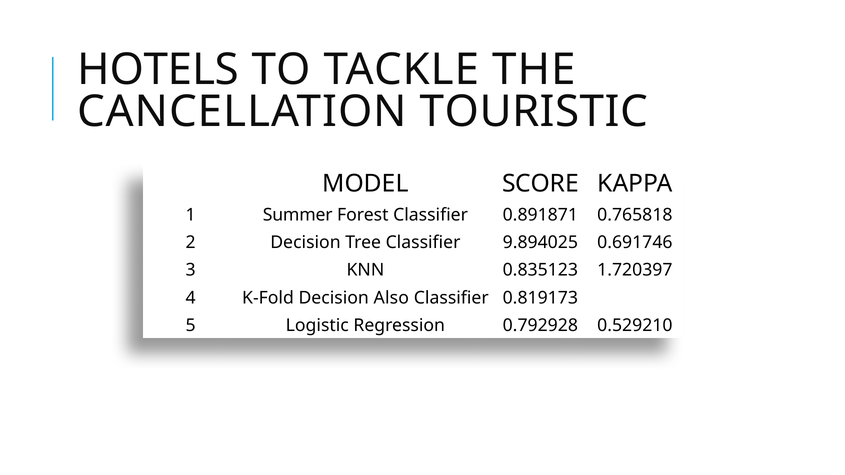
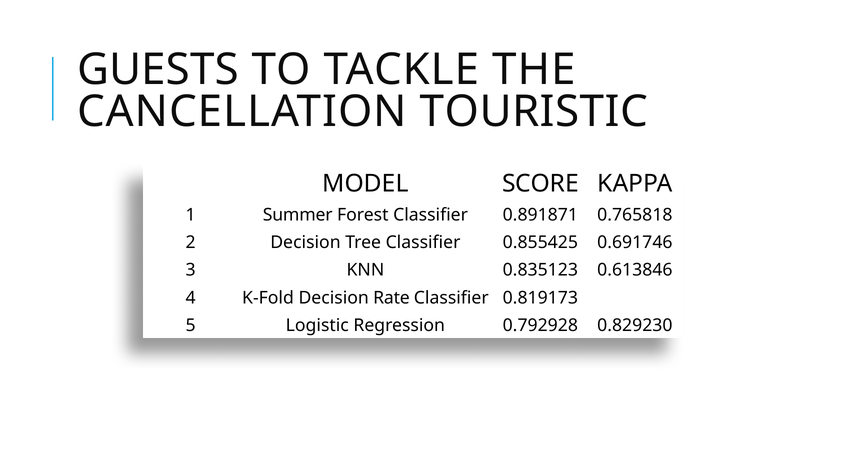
HOTELS: HOTELS -> GUESTS (158, 70)
9.894025: 9.894025 -> 0.855425 (540, 243)
1.720397: 1.720397 -> 0.613846 (635, 270)
Also: Also -> Rate (391, 298)
0.529210: 0.529210 -> 0.829230 (635, 326)
